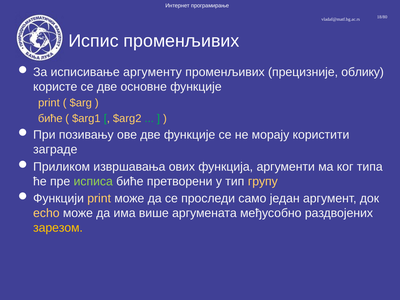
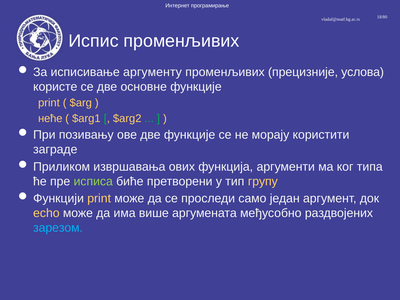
облику: облику -> услова (363, 72)
биће: биће -> неће (50, 118)
зарезом colour: yellow -> light blue (58, 228)
